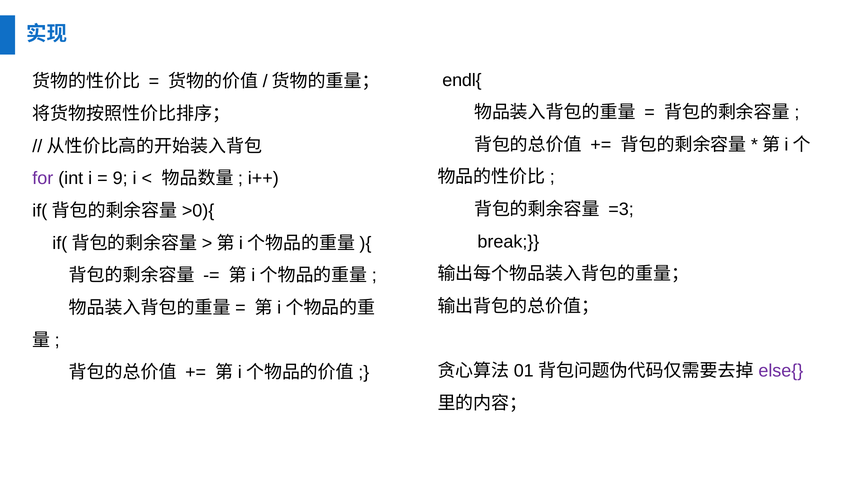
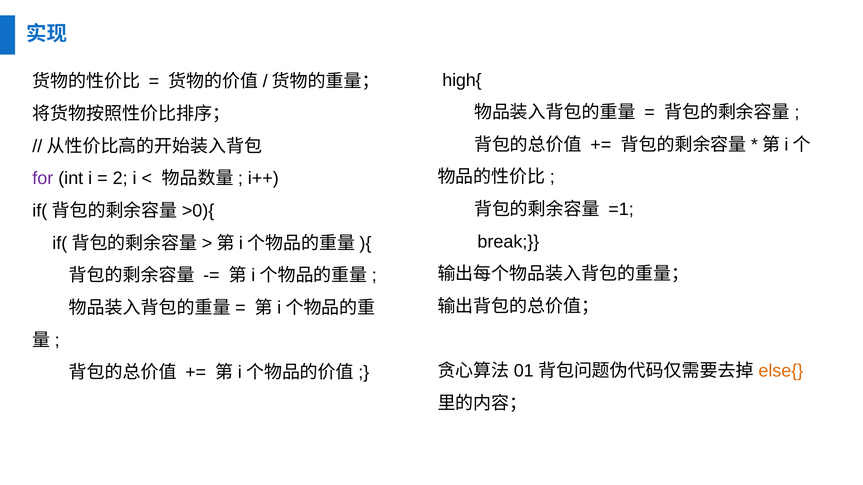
endl{: endl{ -> high{ (462, 80)
9: 9 -> 2 (120, 179)
=3: =3 -> =1 (621, 210)
else{ colour: purple -> orange (781, 371)
